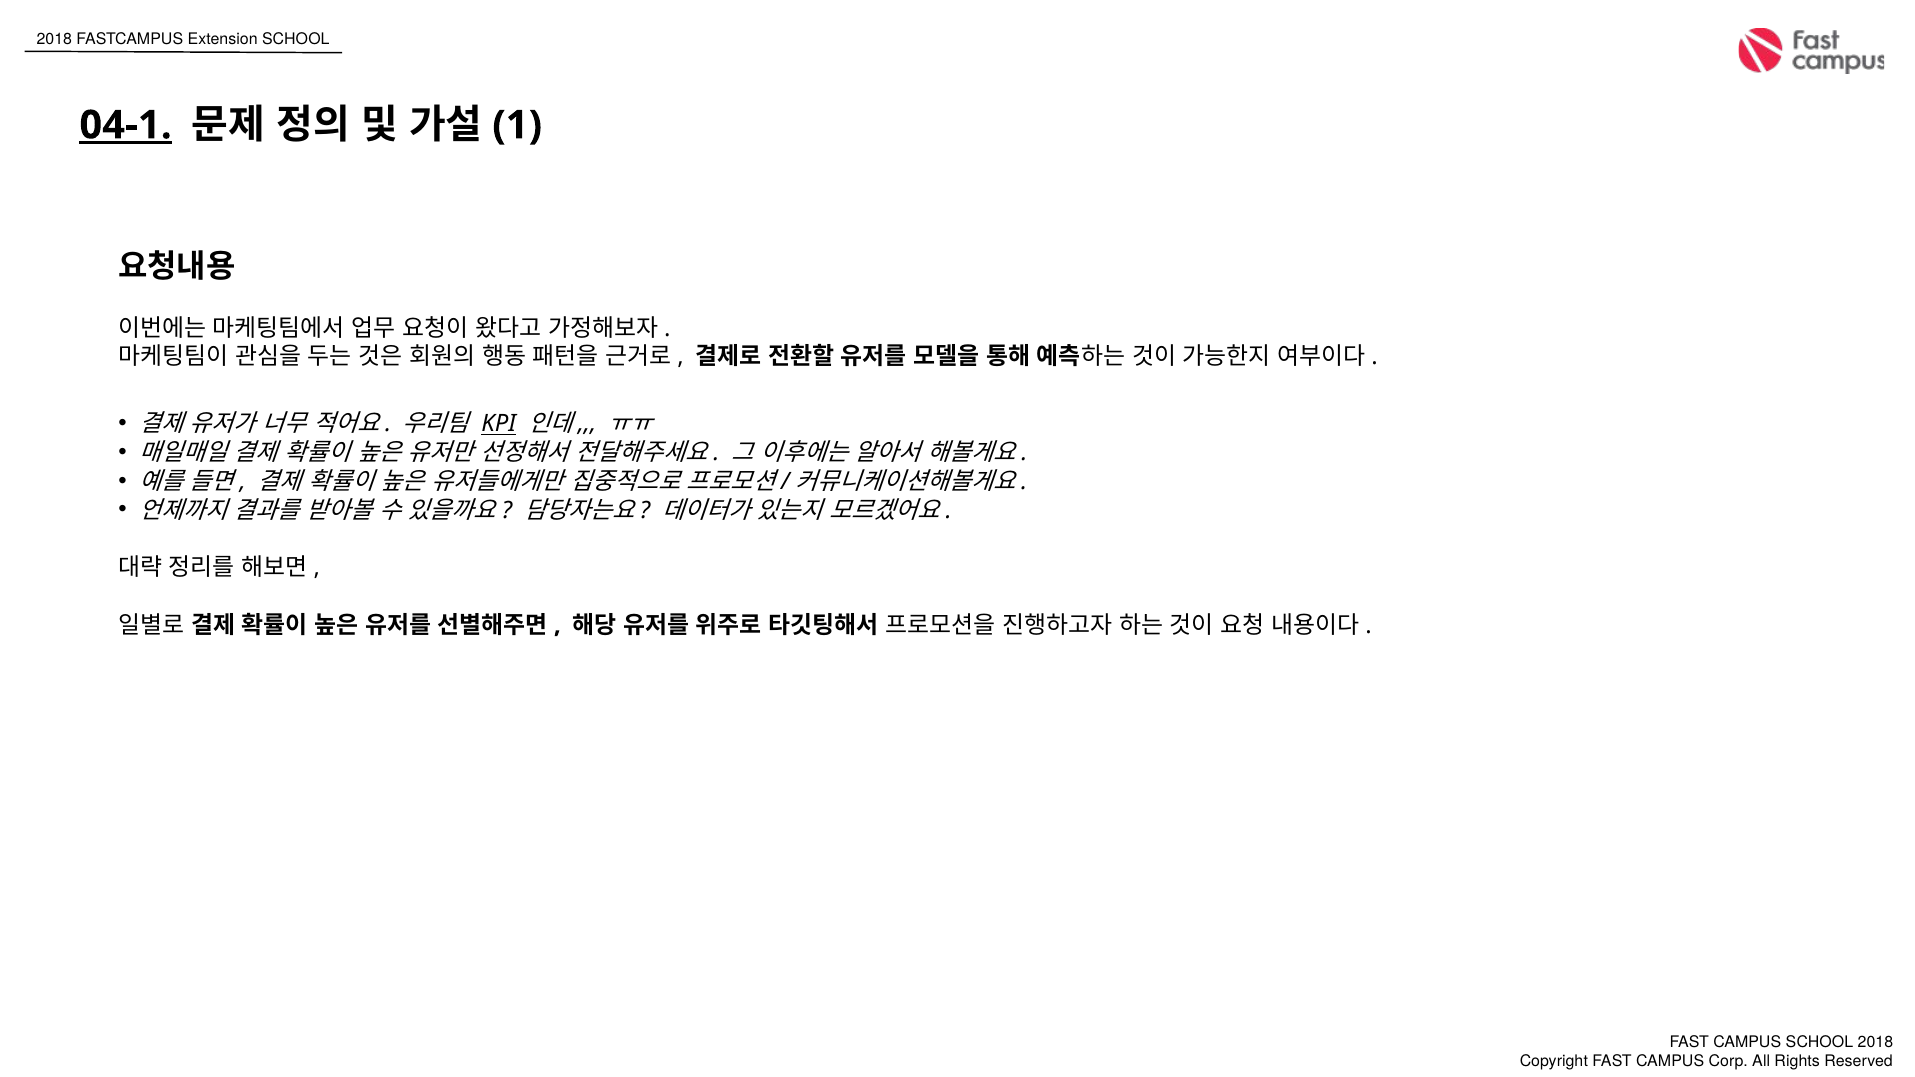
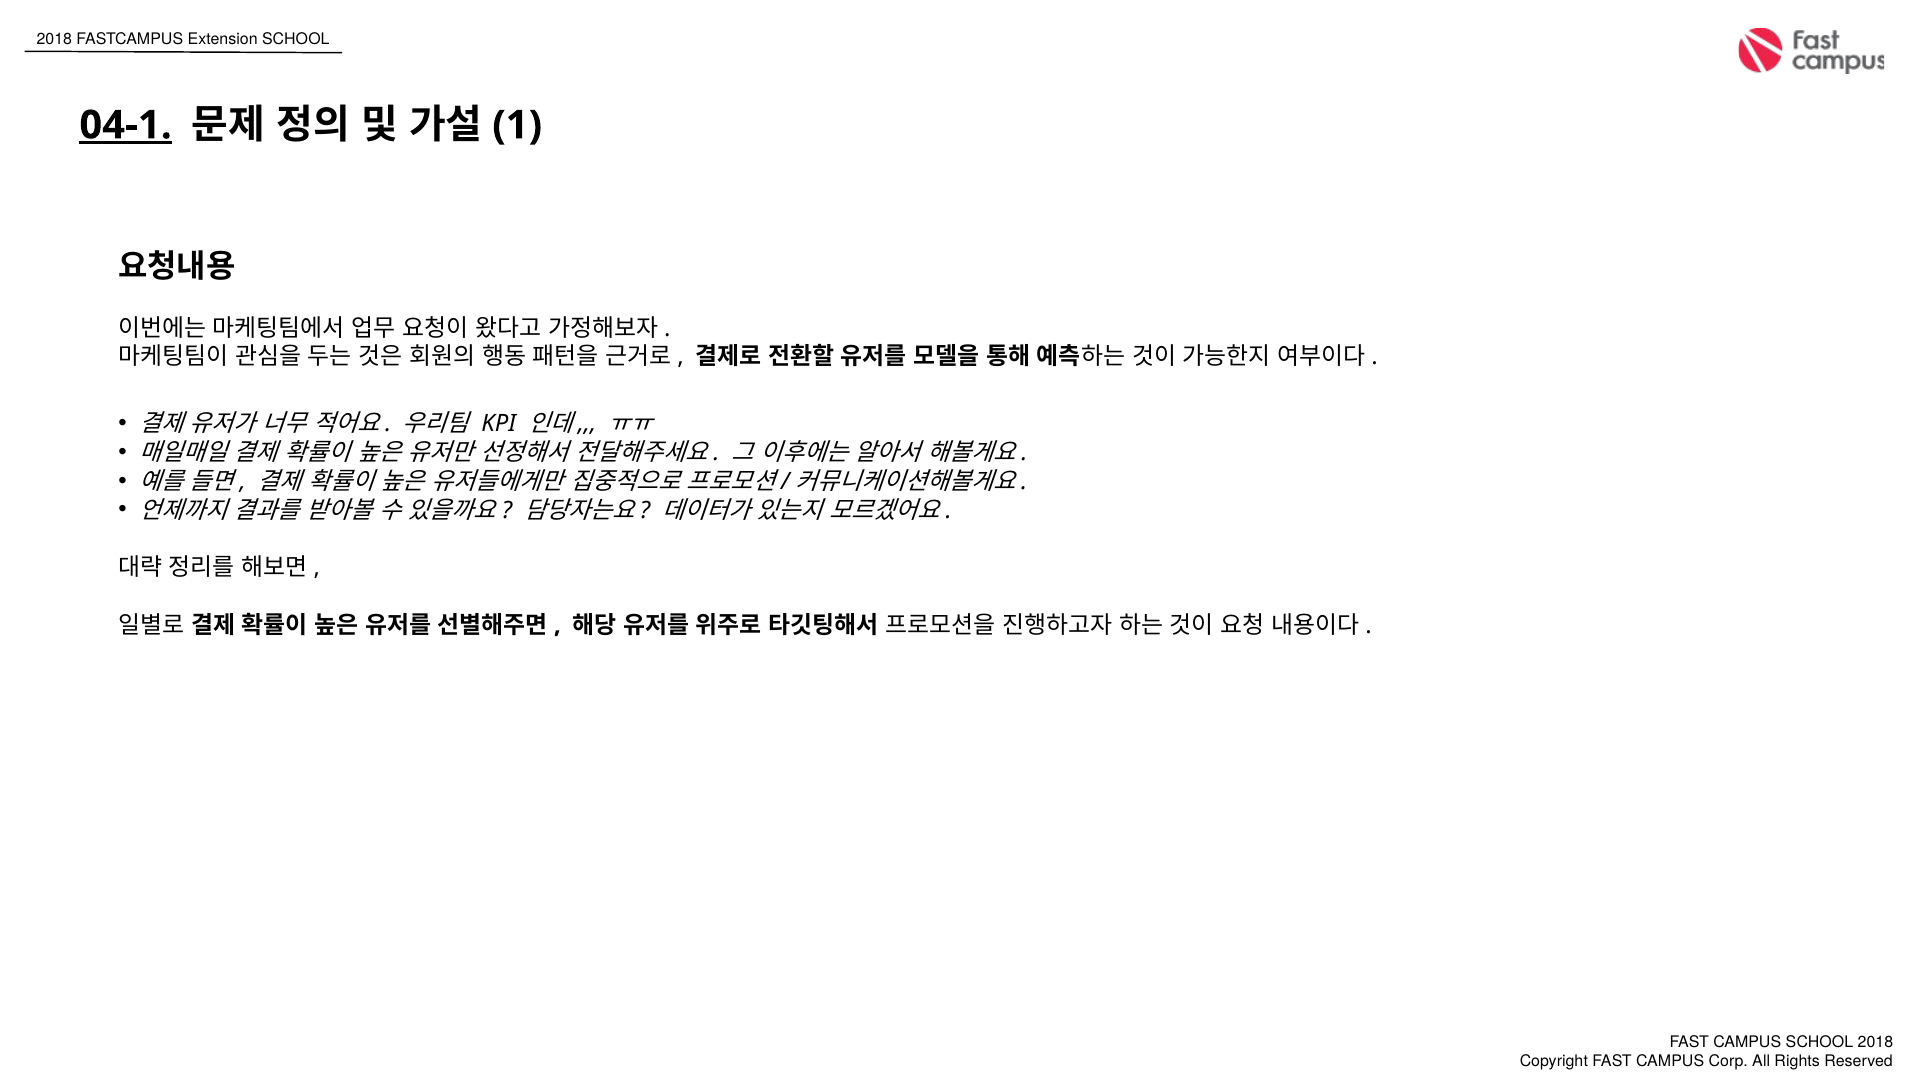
KPI underline: present -> none (499, 424)
